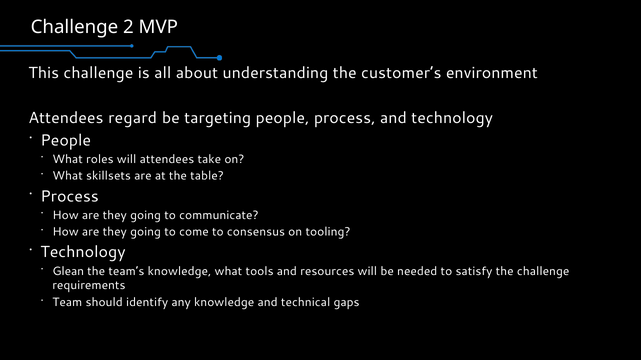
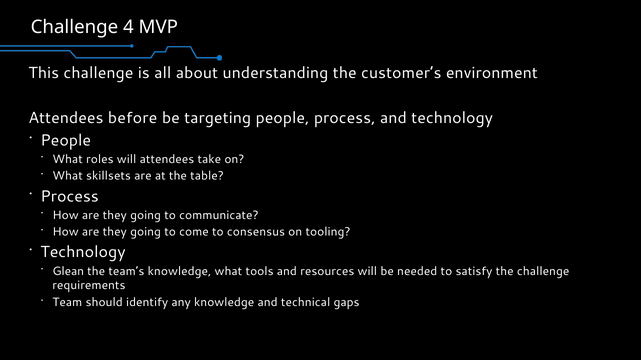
2: 2 -> 4 (128, 27)
regard: regard -> before (133, 118)
